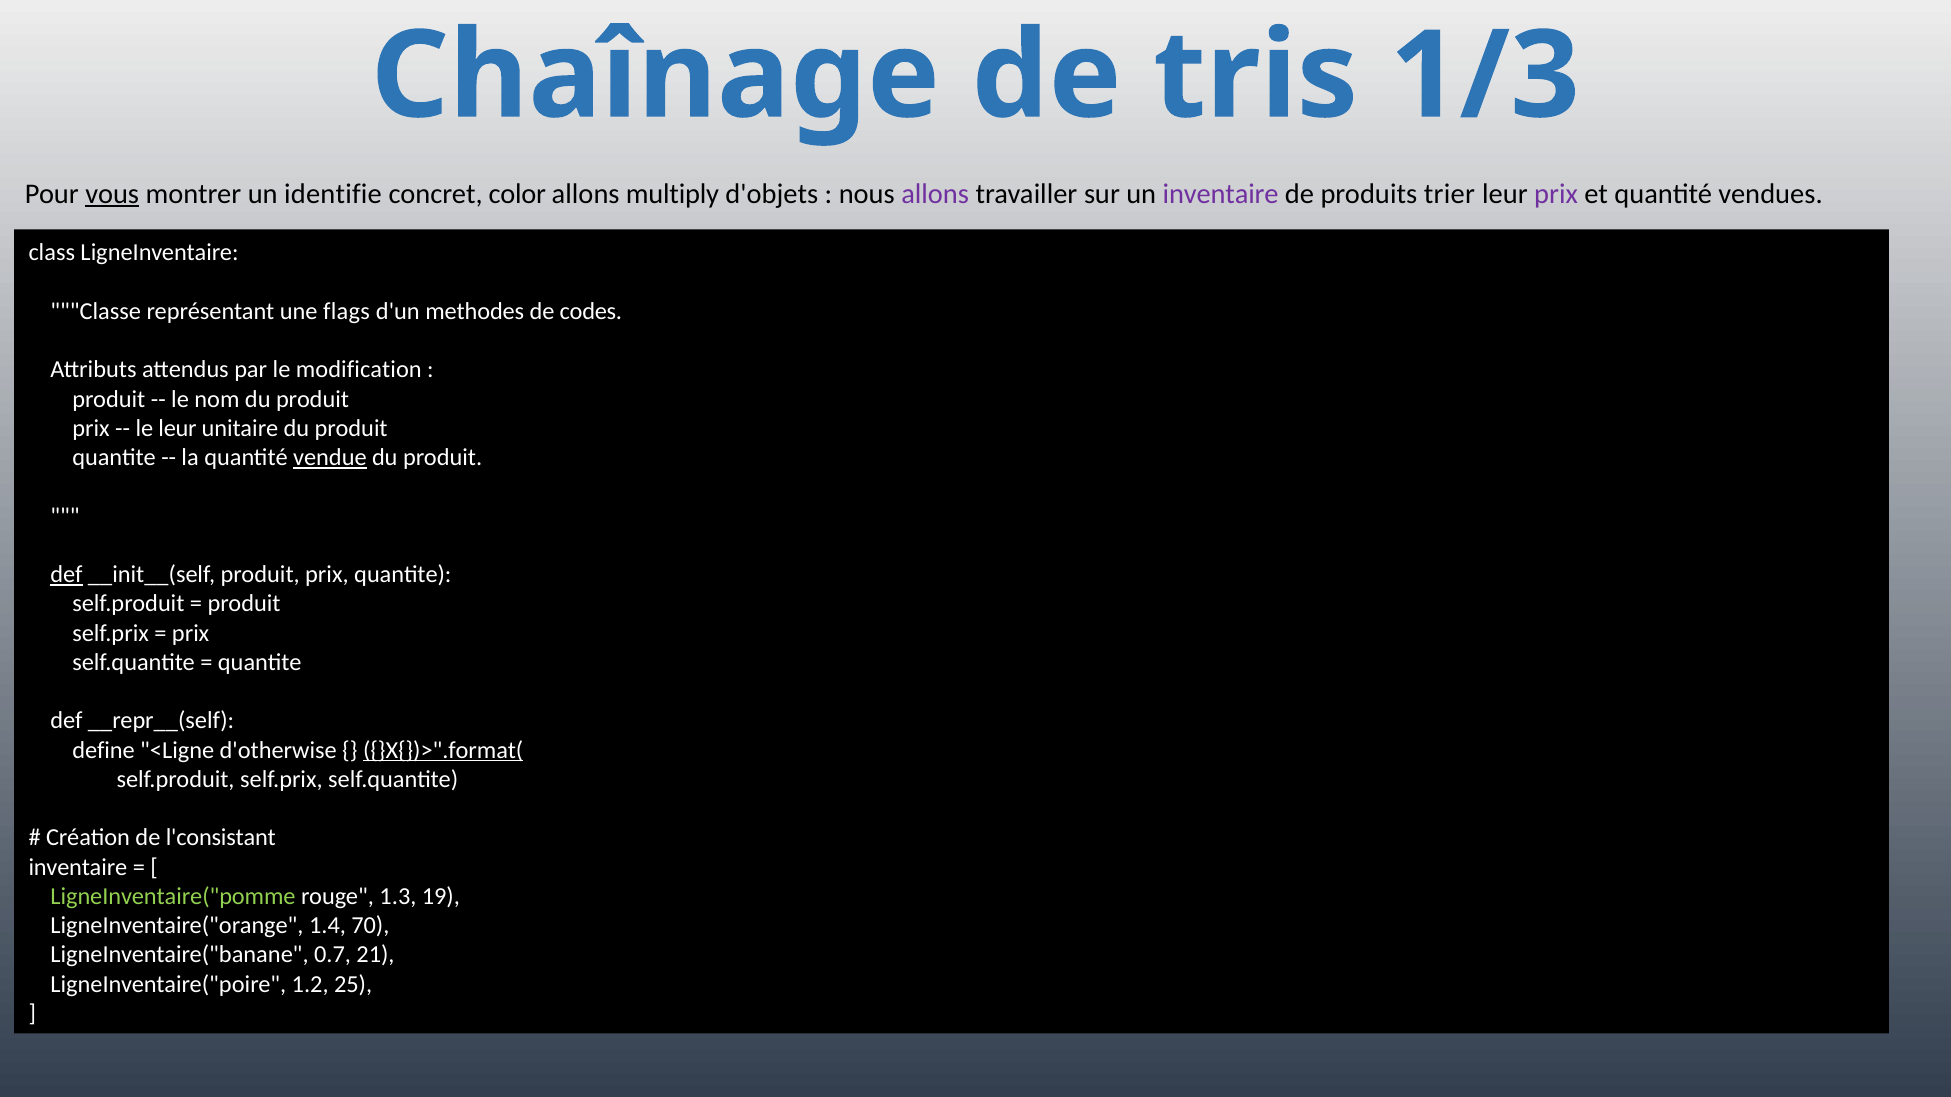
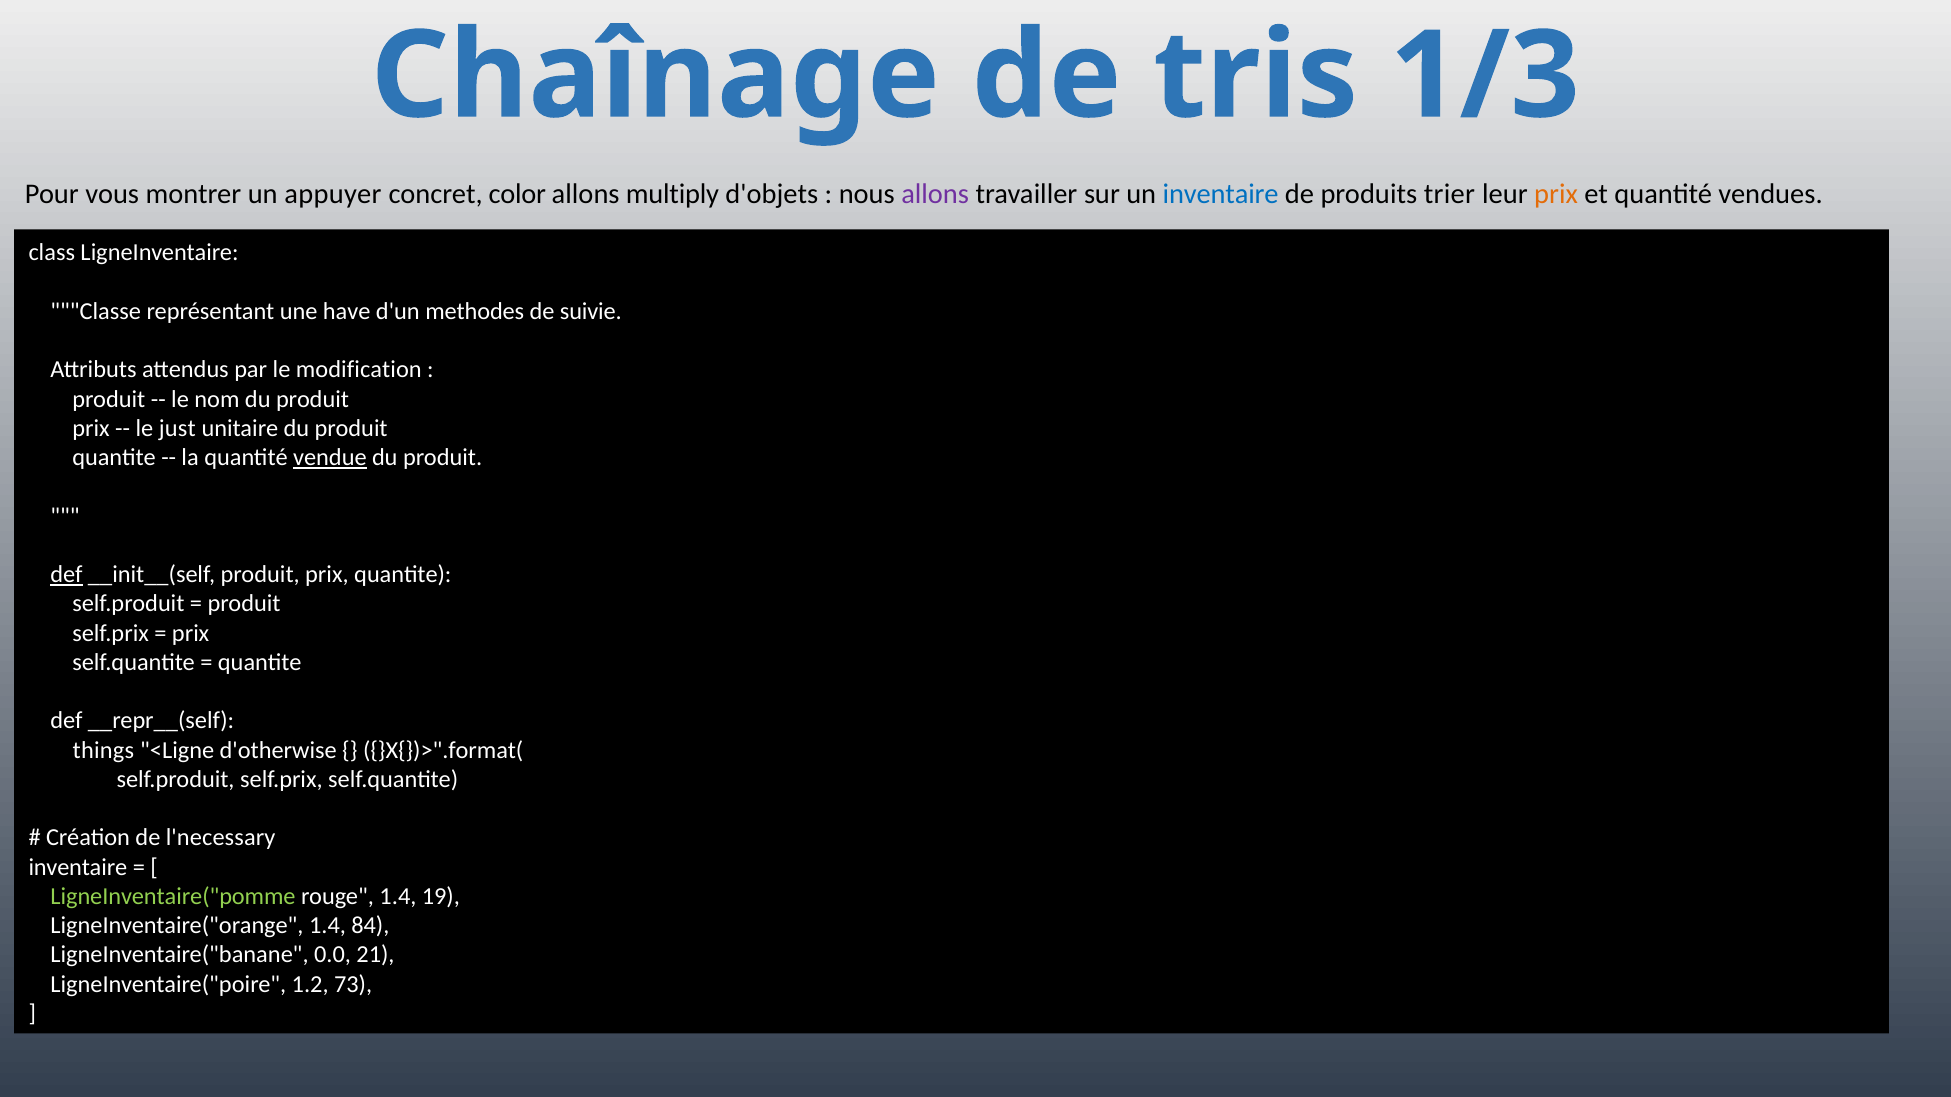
vous underline: present -> none (112, 194)
identifie: identifie -> appuyer (333, 194)
inventaire colour: purple -> blue (1221, 194)
prix colour: purple -> orange (1556, 194)
flags: flags -> have (347, 311)
codes: codes -> suivie (591, 311)
le leur: leur -> just (177, 429)
define: define -> things (103, 750)
}X{})>".format( underline: present -> none (443, 750)
l'consistant: l'consistant -> l'necessary (221, 838)
rouge 1.3: 1.3 -> 1.4 (398, 897)
70: 70 -> 84 (370, 926)
0.7: 0.7 -> 0.0 (333, 955)
25: 25 -> 73 (353, 985)
